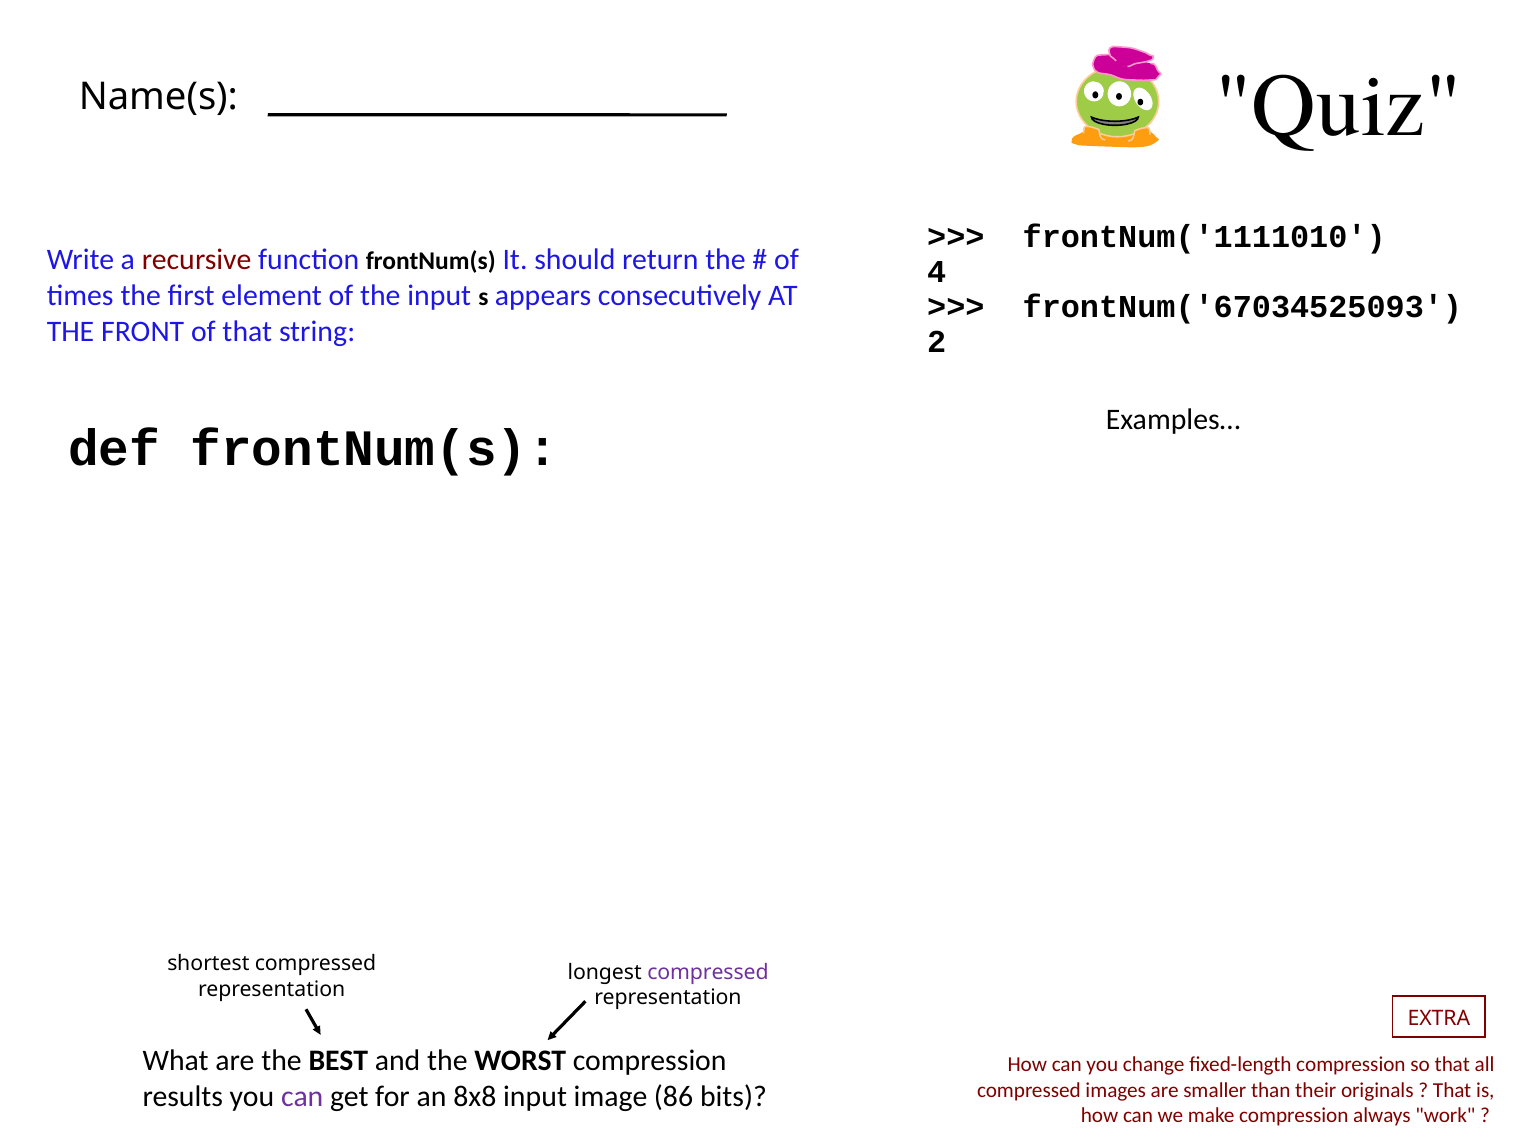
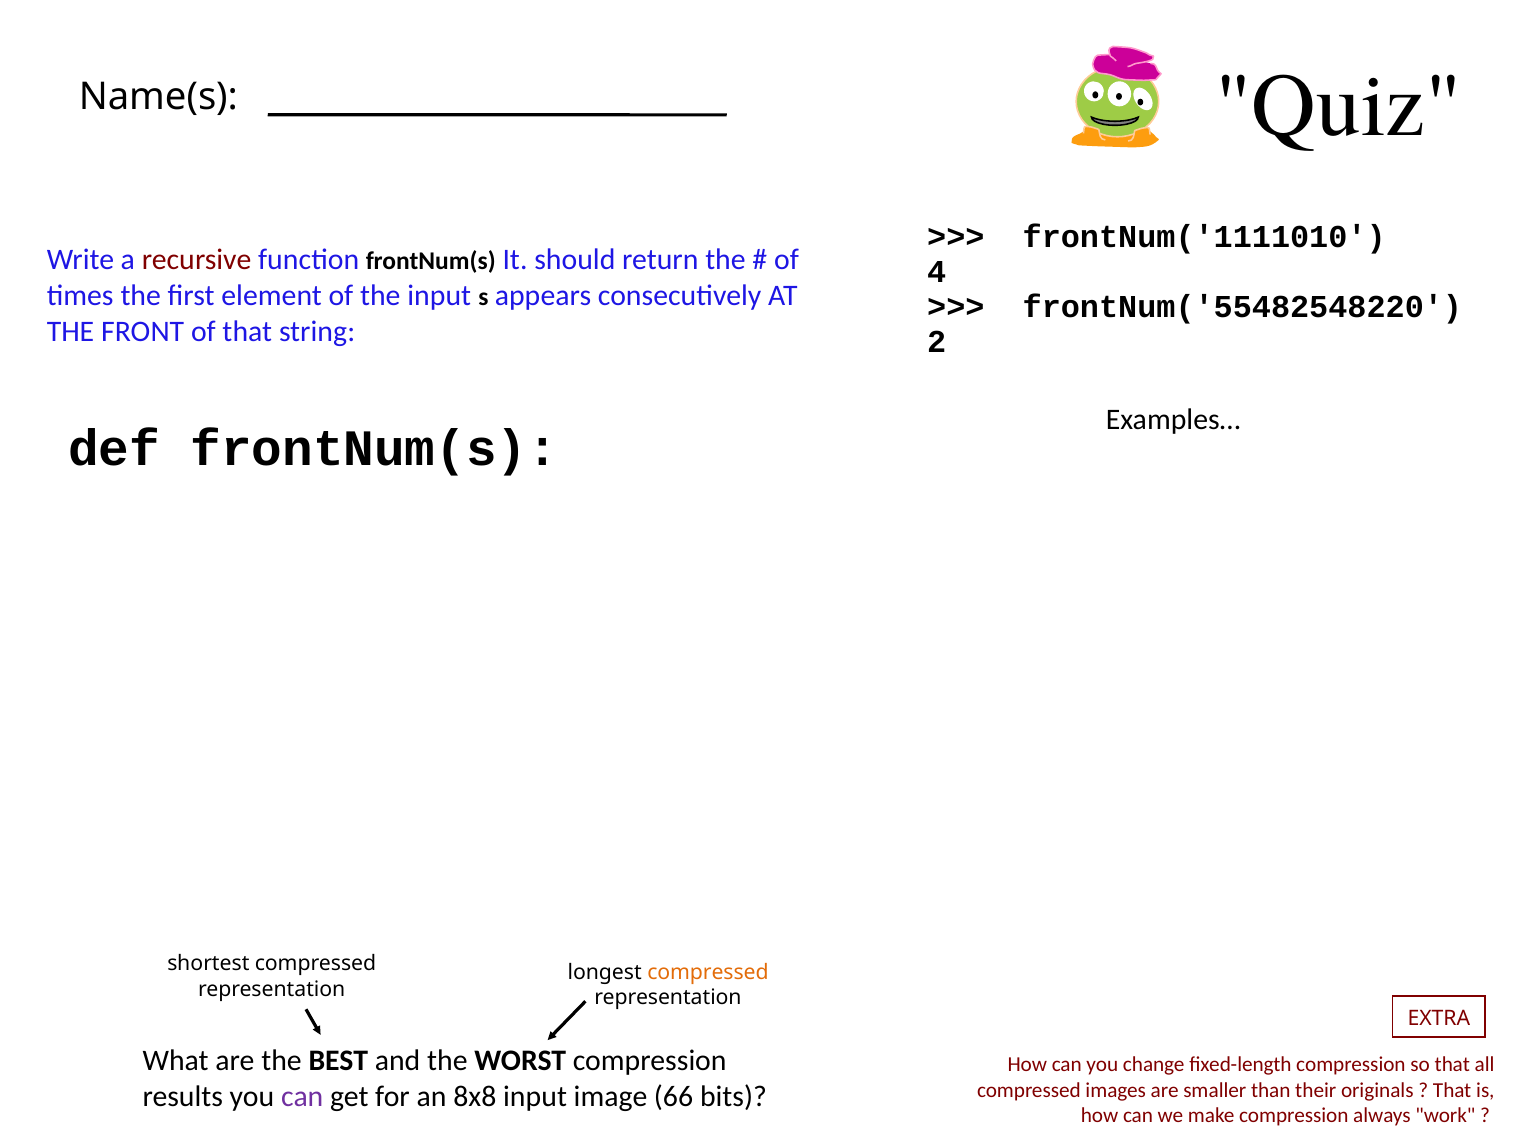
frontNum('67034525093: frontNum('67034525093 -> frontNum('55482548220 (1242, 307)
compressed colour: purple -> orange (708, 972)
86: 86 -> 66 (674, 1096)
